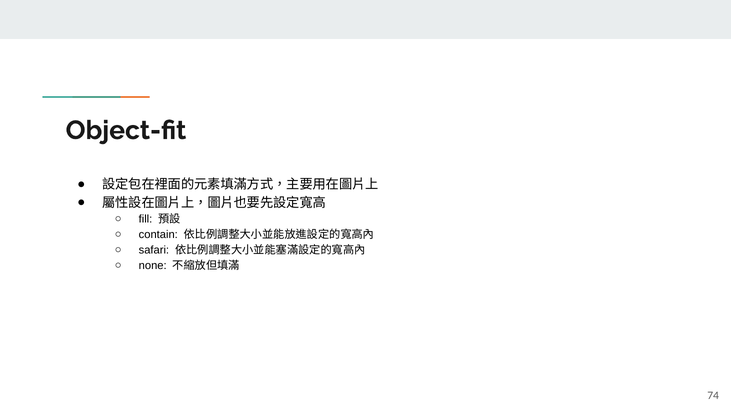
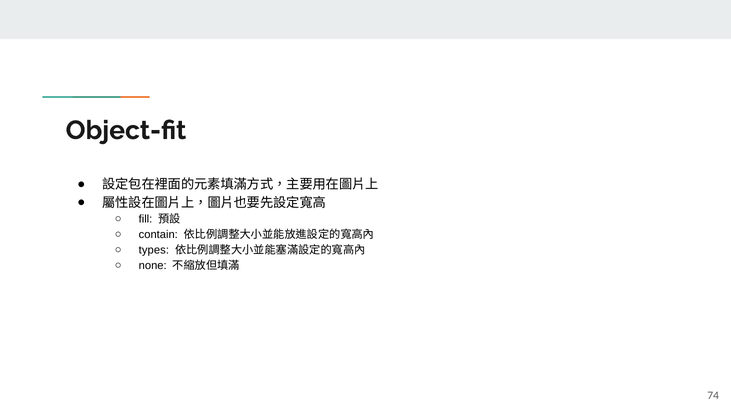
safari: safari -> types (154, 250)
